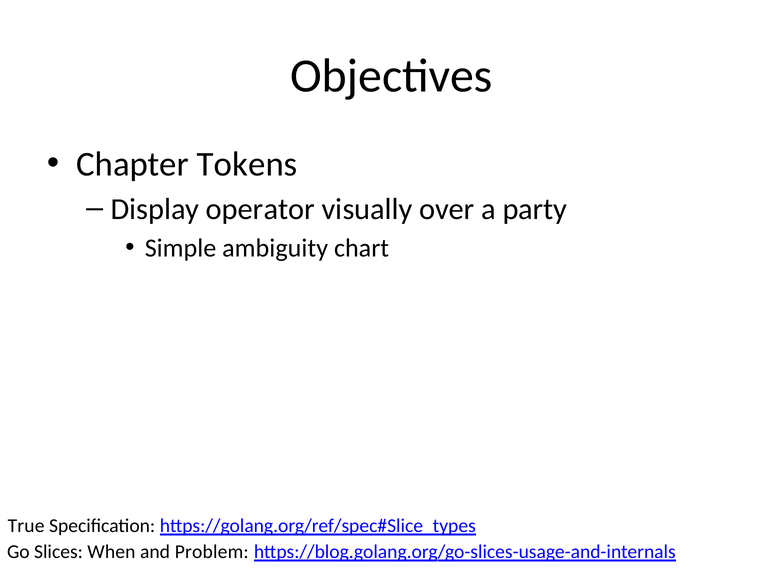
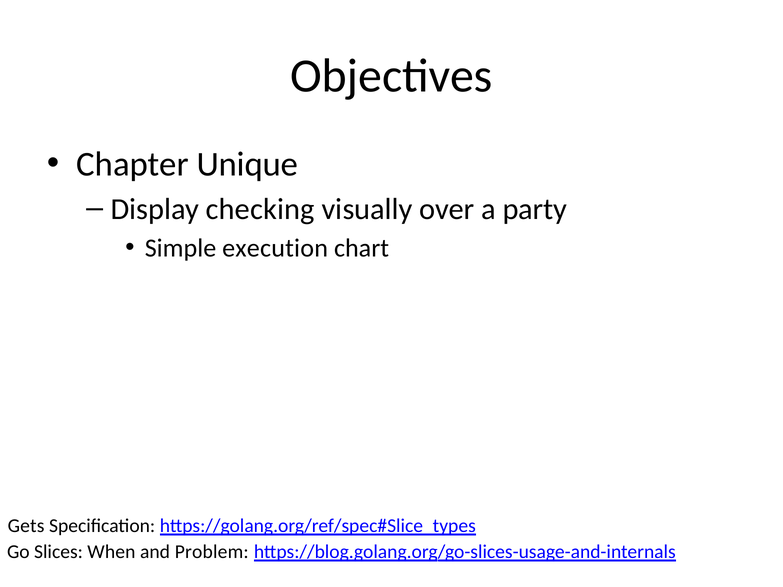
Tokens: Tokens -> Unique (247, 164)
operator: operator -> checking (260, 209)
ambiguity: ambiguity -> execution (275, 248)
True: True -> Gets (26, 526)
